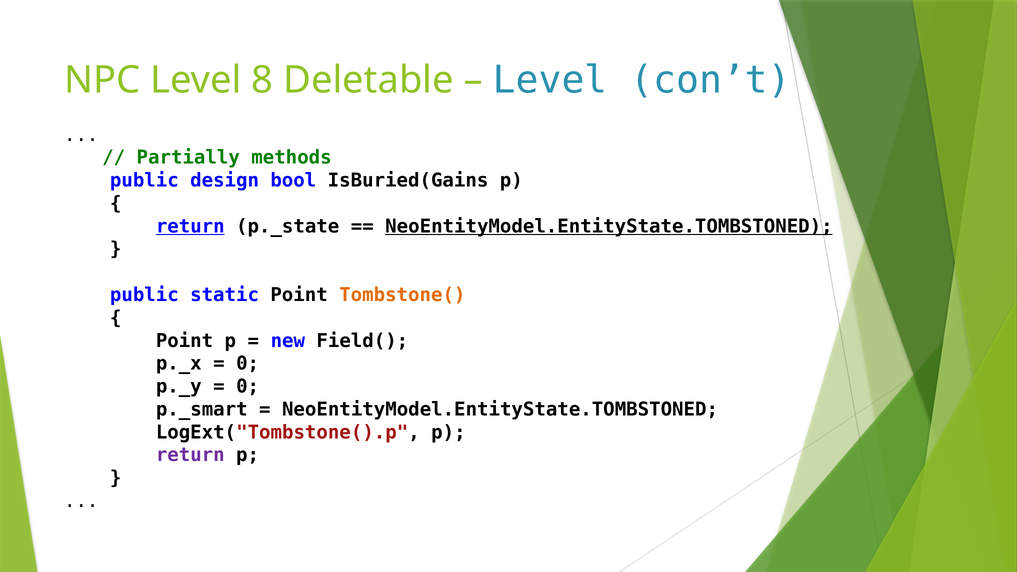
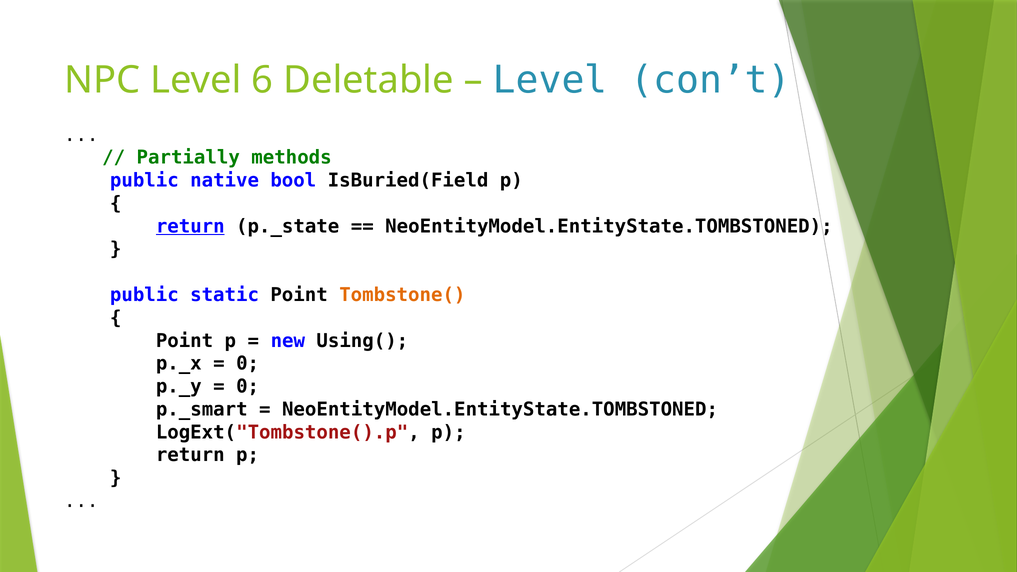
8: 8 -> 6 (262, 80)
design: design -> native (225, 181)
IsBuried(Gains: IsBuried(Gains -> IsBuried(Field (408, 181)
NeoEntityModel.EntityState.TOMBSTONED underline: present -> none (609, 226)
Field(: Field( -> Using( (362, 341)
return colour: purple -> black (190, 455)
